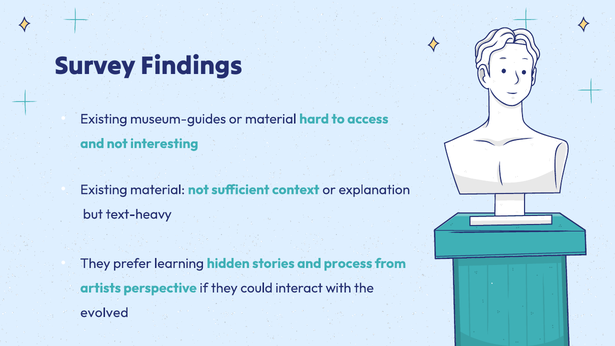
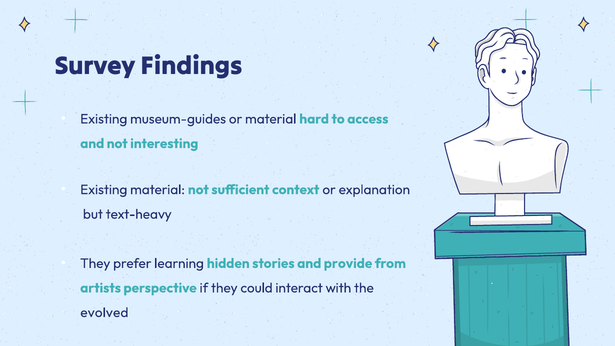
process: process -> provide (348, 263)
